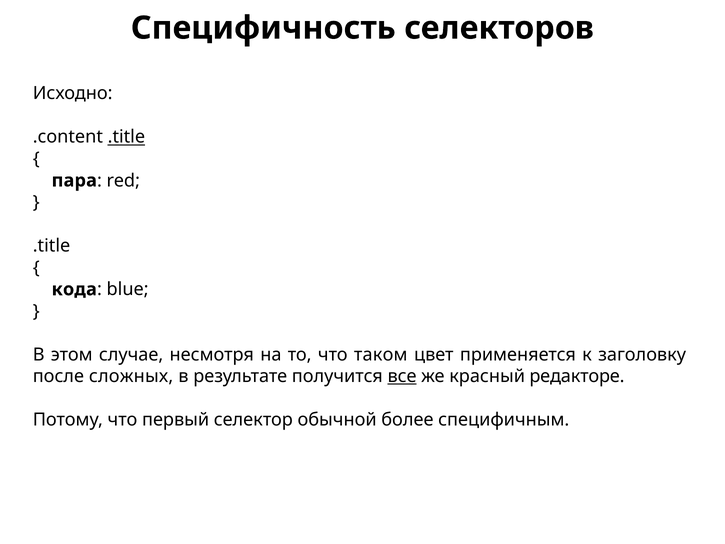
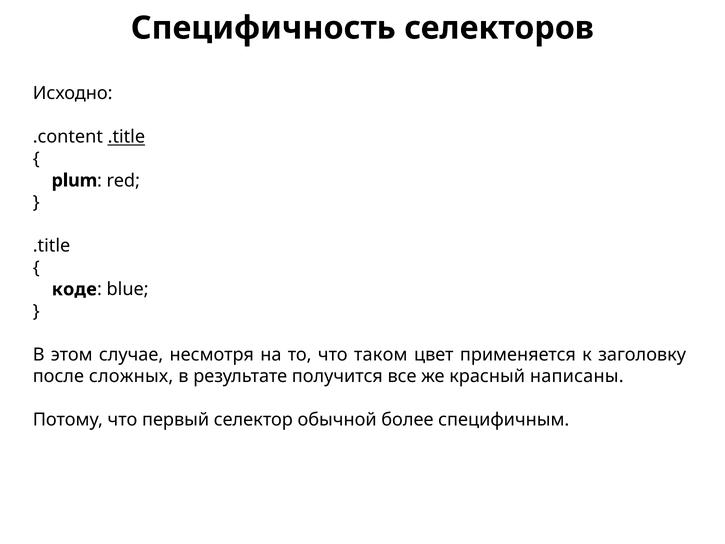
пара: пара -> plum (74, 180)
кода: кода -> коде (74, 289)
все underline: present -> none (402, 376)
редакторе: редакторе -> написаны (577, 376)
